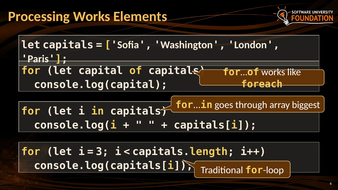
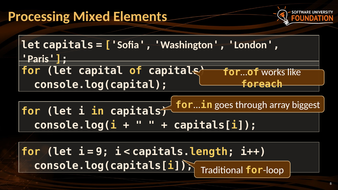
Processing Works: Works -> Mixed (92, 16)
3: 3 -> 9 (102, 152)
